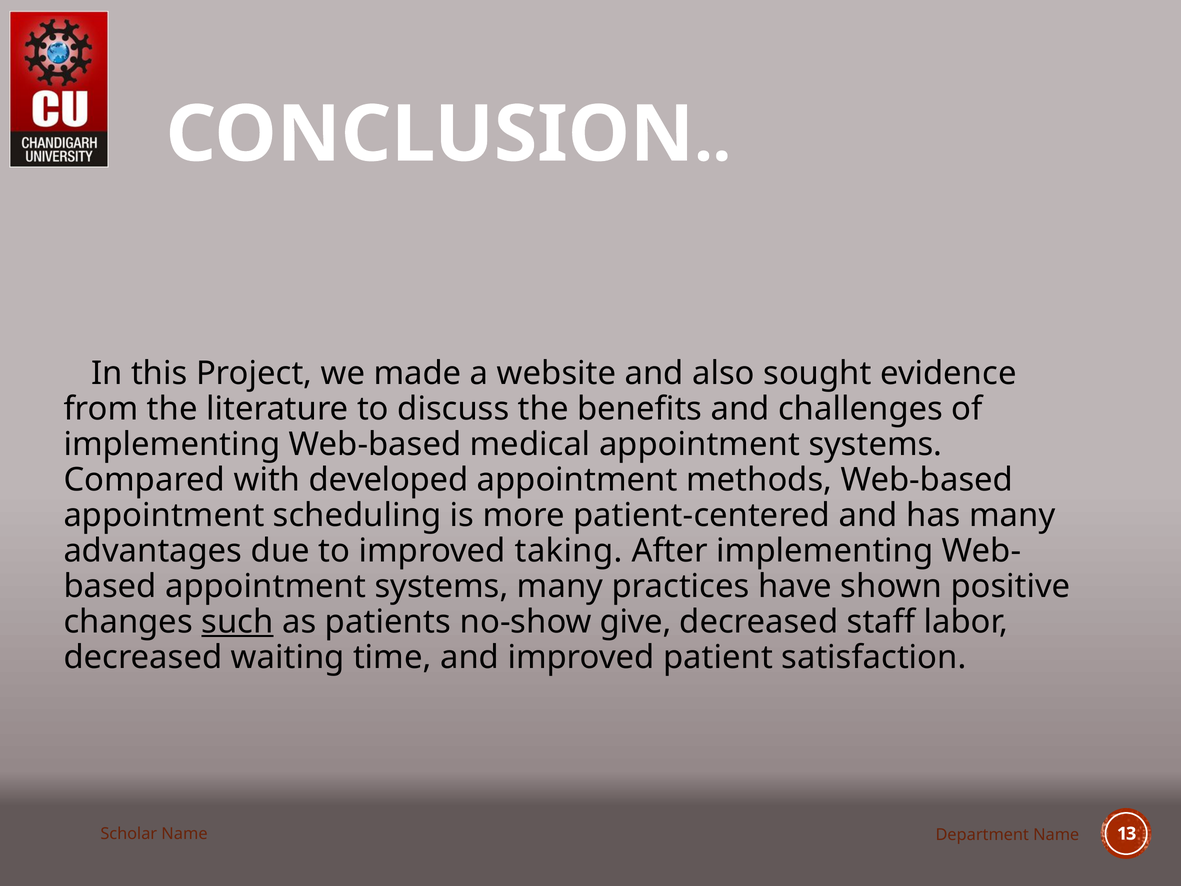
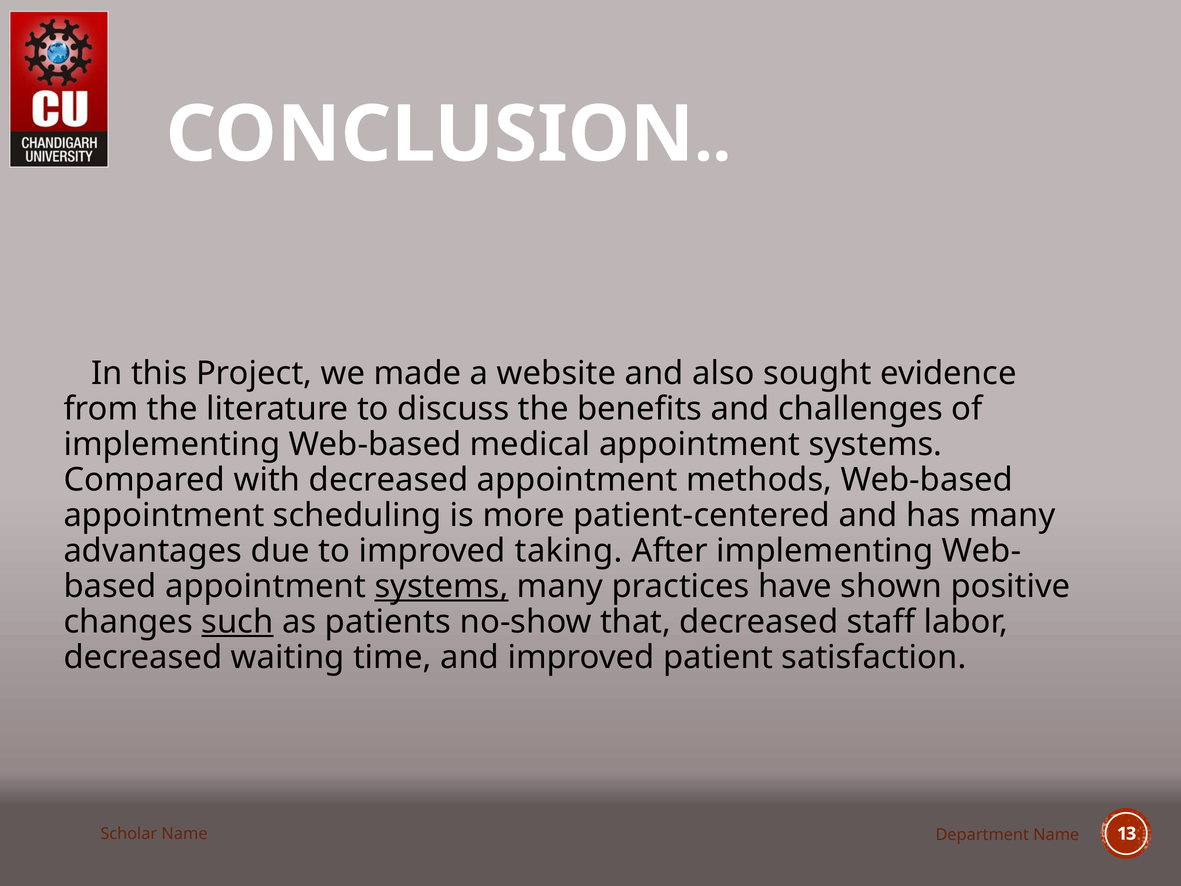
with developed: developed -> decreased (389, 480)
systems underline: none -> present (441, 586)
give: give -> that (636, 622)
